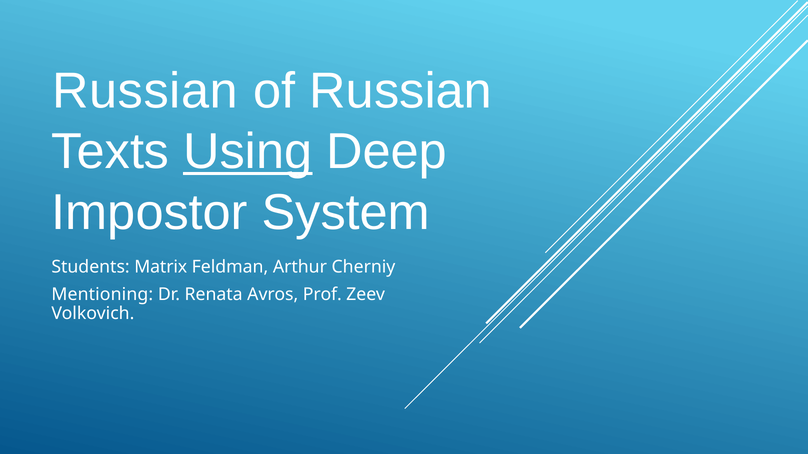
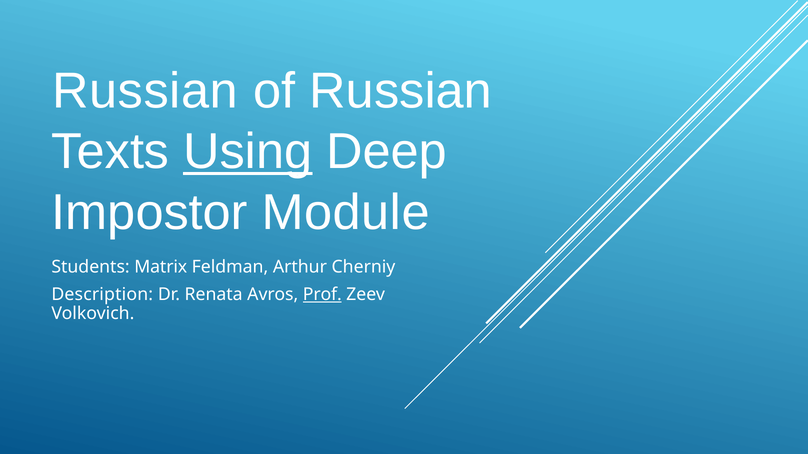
System: System -> Module (346, 213)
Mentioning: Mentioning -> Description (102, 295)
Prof underline: none -> present (322, 295)
